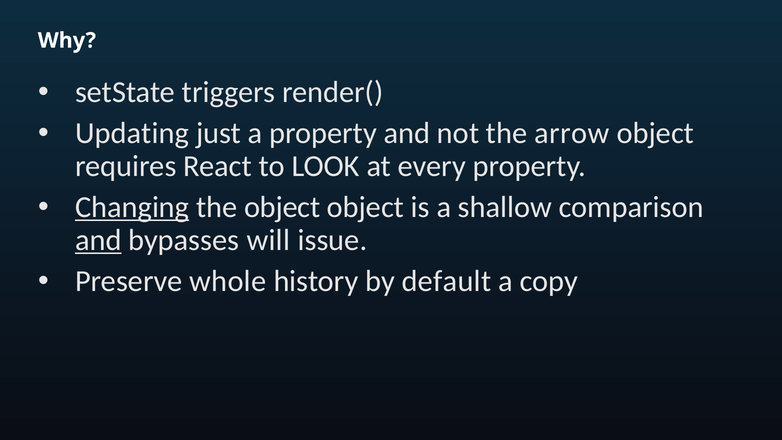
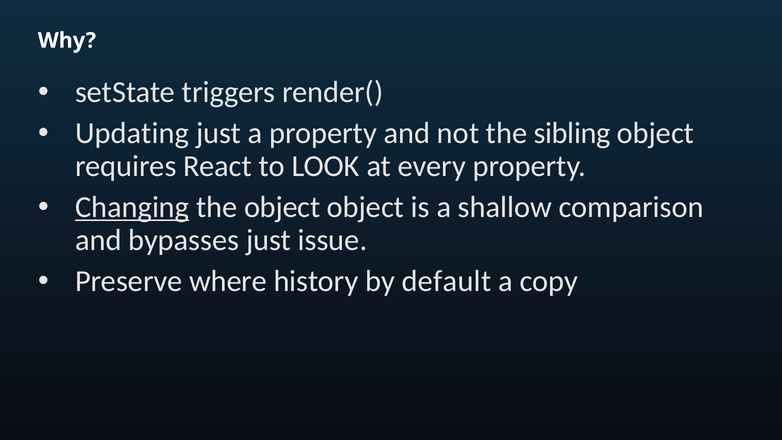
arrow: arrow -> sibling (572, 133)
and underline: present -> none (98, 240)
bypasses will: will -> just (269, 240)
whole: whole -> where (228, 281)
